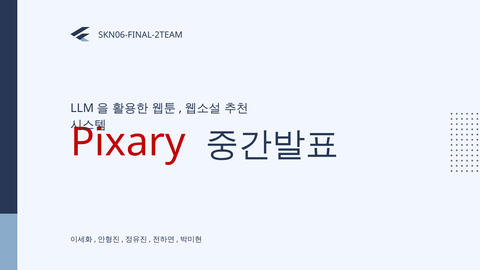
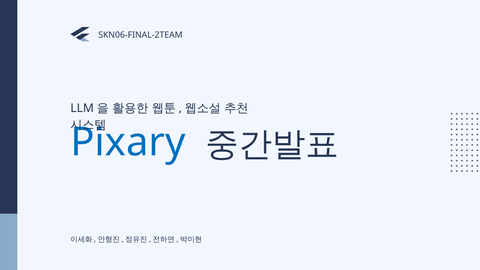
Pixary colour: red -> blue (128, 142)
